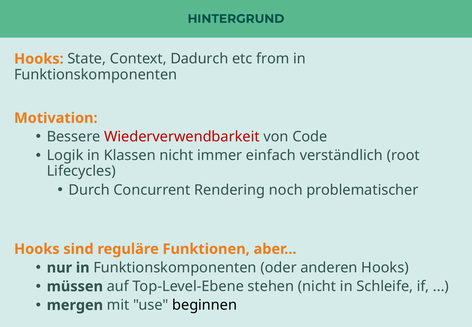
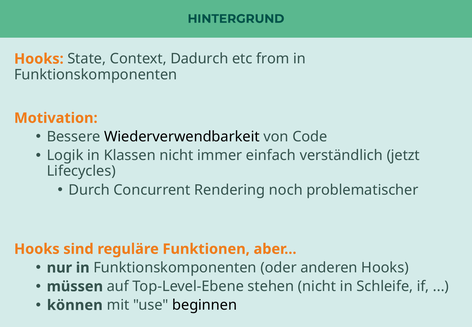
Wiederverwendbarkeit colour: red -> black (182, 137)
root: root -> jetzt (403, 155)
mergen: mergen -> können (75, 305)
